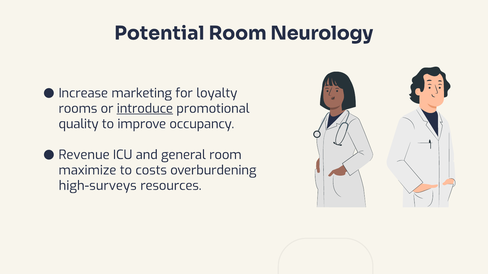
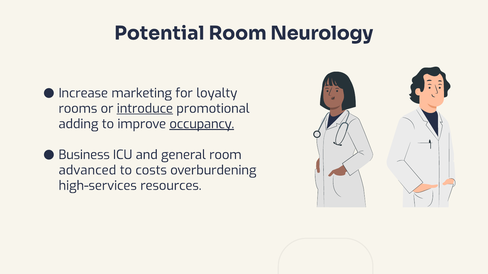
quality: quality -> adding (78, 124)
occupancy underline: none -> present (202, 124)
Revenue: Revenue -> Business (84, 155)
maximize: maximize -> advanced (87, 171)
high-surveys: high-surveys -> high-services (98, 186)
